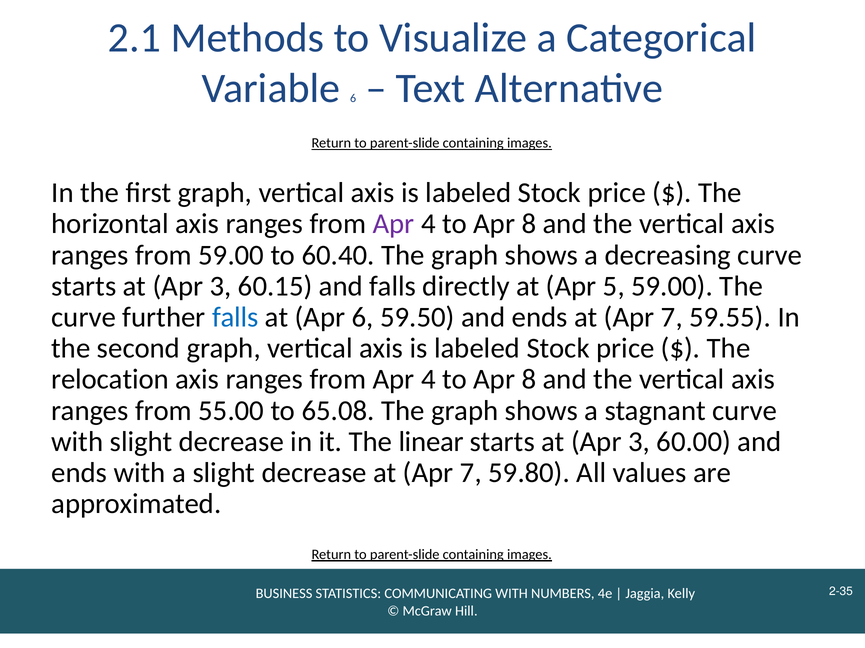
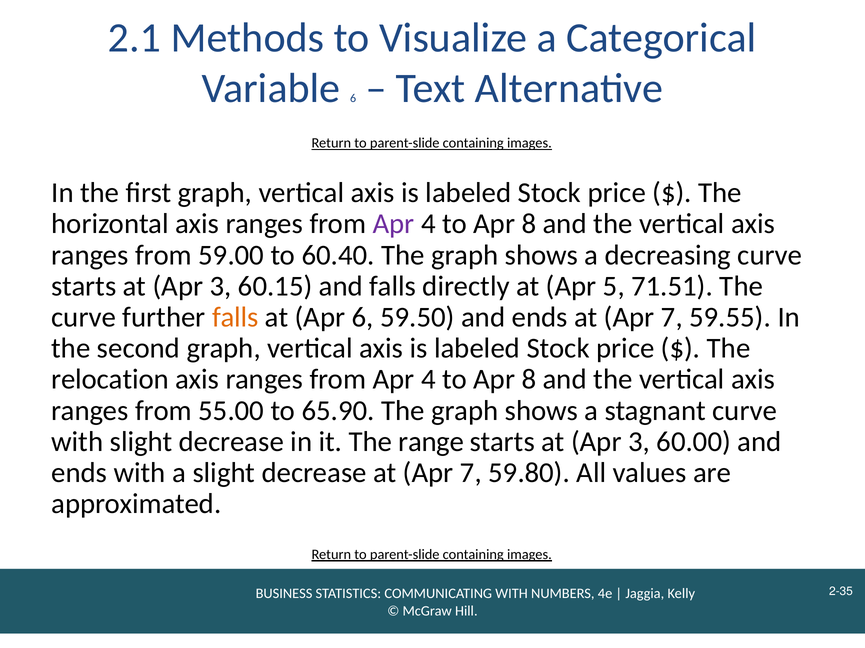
5 59.00: 59.00 -> 71.51 (672, 286)
falls colour: blue -> orange (235, 318)
65.08: 65.08 -> 65.90 (338, 411)
linear: linear -> range (431, 442)
